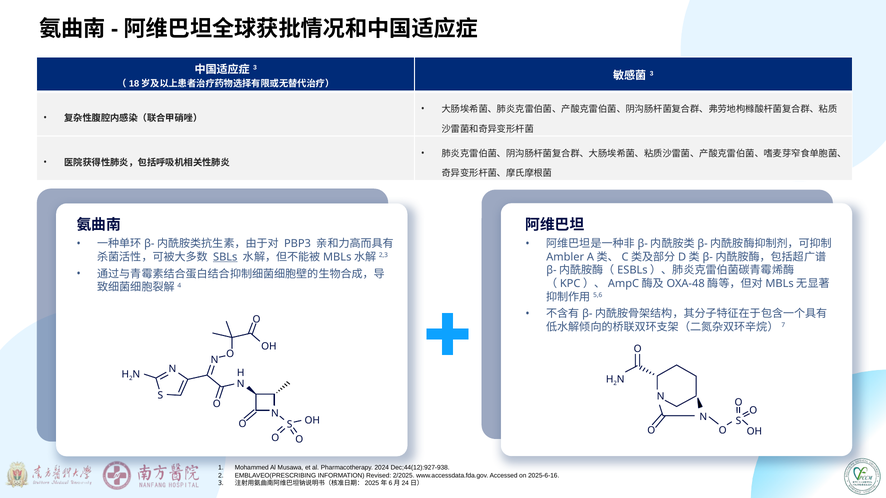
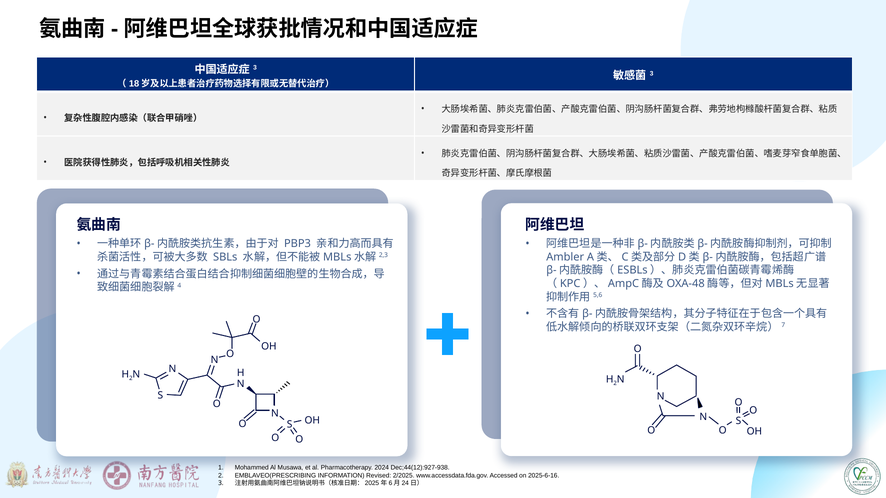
SBLs underline: present -> none (225, 257)
